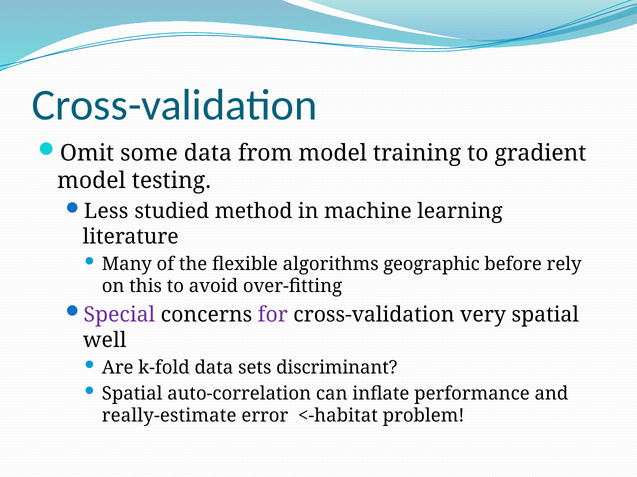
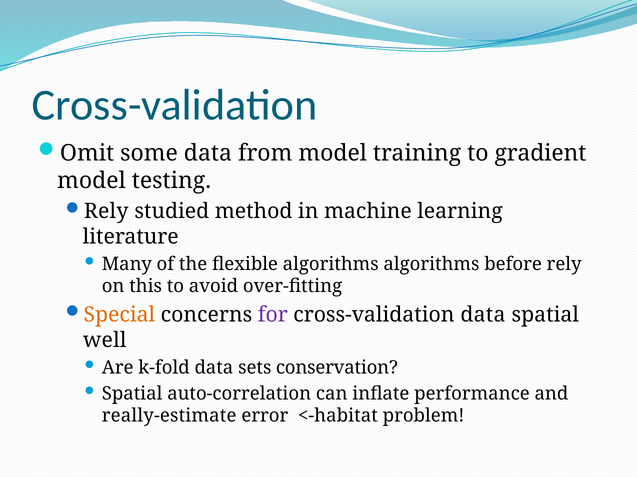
Less: Less -> Rely (106, 212)
algorithms geographic: geographic -> algorithms (431, 264)
Special colour: purple -> orange (119, 315)
cross-validation very: very -> data (483, 315)
discriminant: discriminant -> conservation (337, 368)
